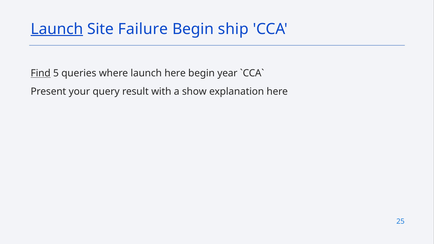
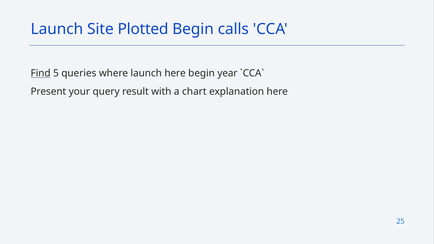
Launch underline: present -> none (57, 29)
Failure: Failure -> Plotted (143, 29)
ship: ship -> calls (233, 29)
show: show -> chart (194, 91)
